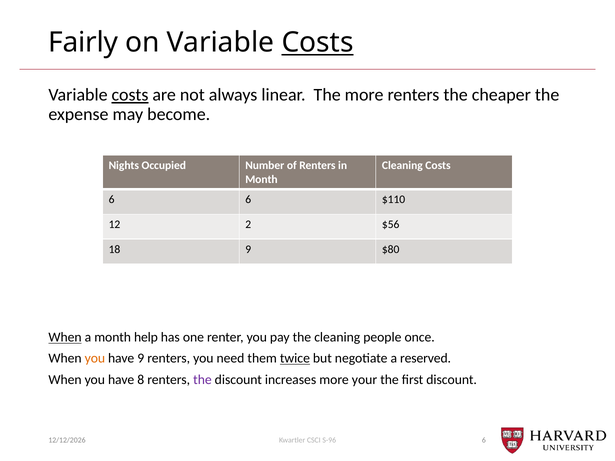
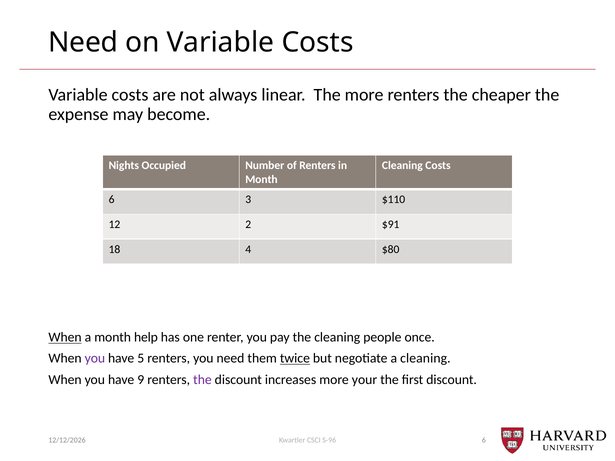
Fairly: Fairly -> Need (83, 43)
Costs underline: present -> none (318, 43)
costs underline: present -> none (130, 95)
6 6: 6 -> 3 (248, 200)
$56: $56 -> $91 (391, 224)
18 9: 9 -> 4 (248, 249)
you colour: orange -> purple (95, 359)
have 9: 9 -> 5 (141, 359)
a reserved: reserved -> cleaning (425, 359)
8: 8 -> 9 (141, 380)
